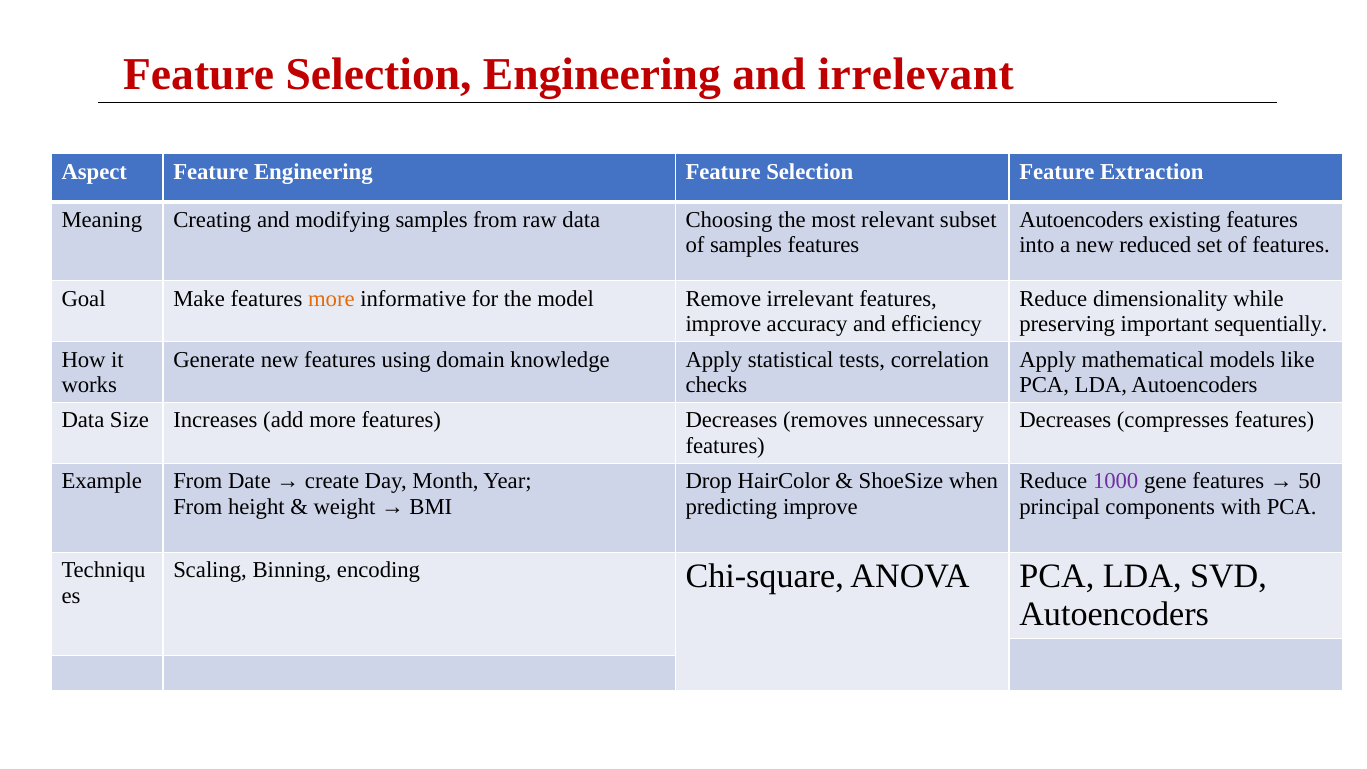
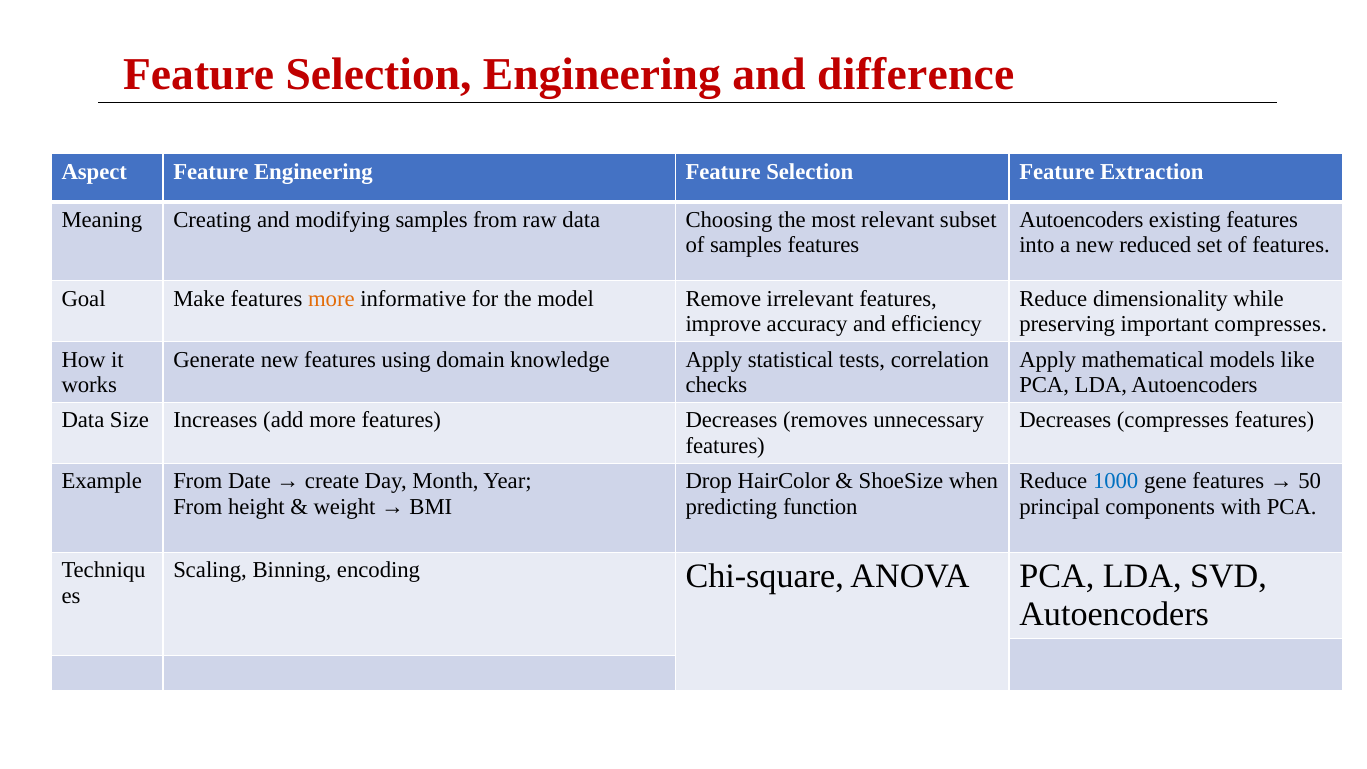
and irrelevant: irrelevant -> difference (916, 74)
important sequentially: sequentially -> compresses (1271, 324)
1000 colour: purple -> blue (1116, 481)
predicting improve: improve -> function (820, 507)
